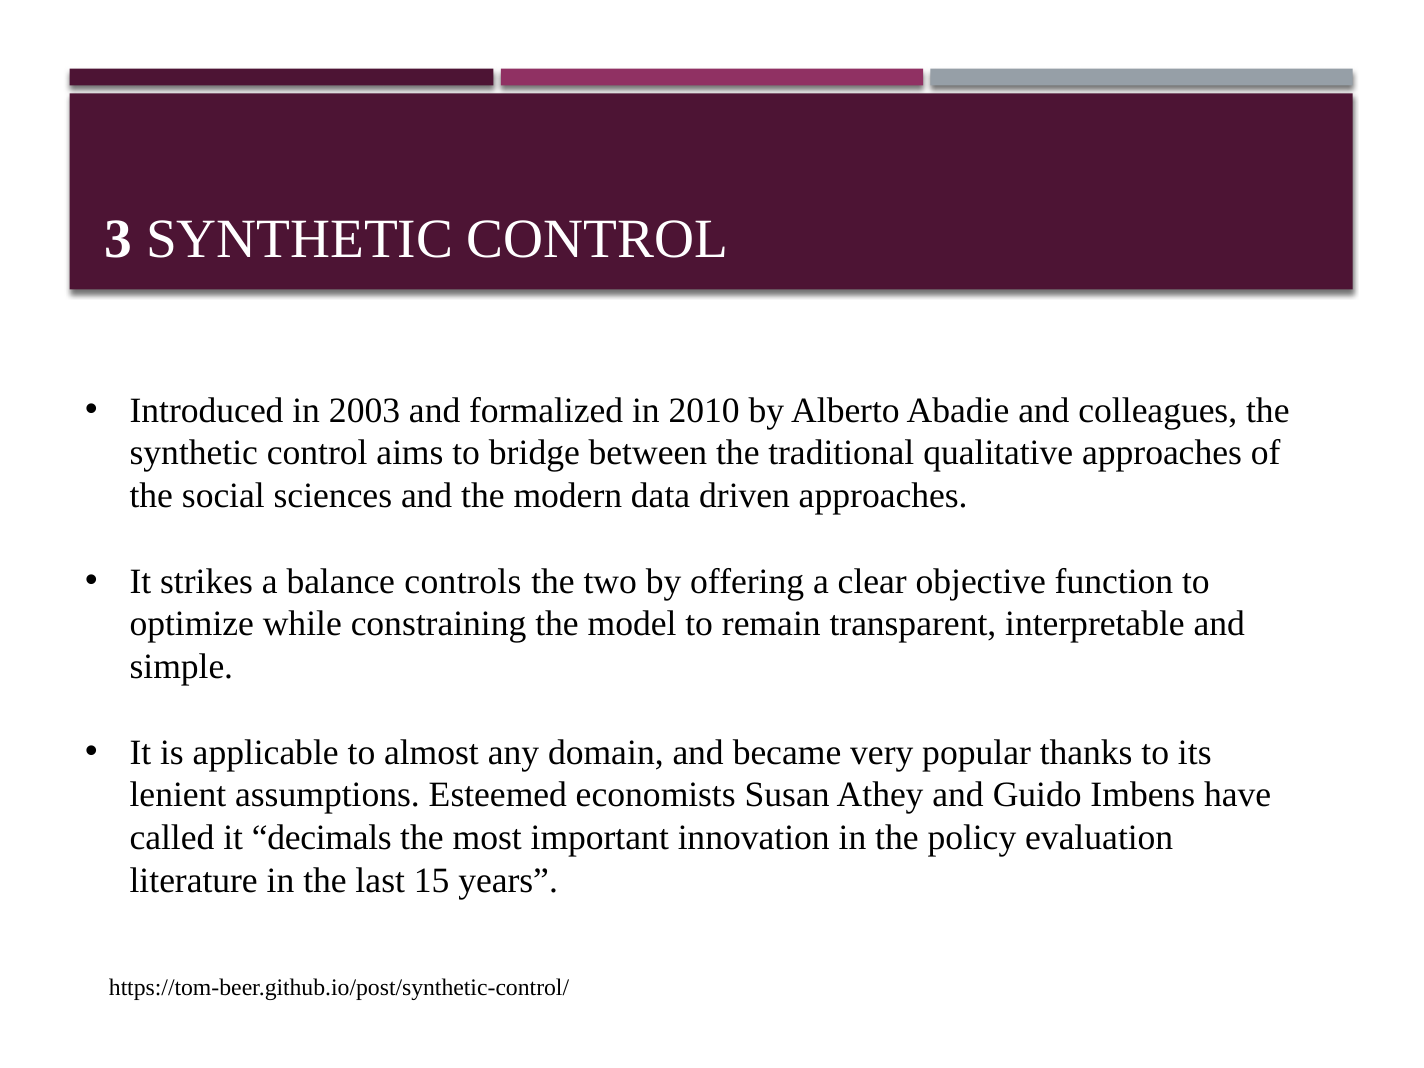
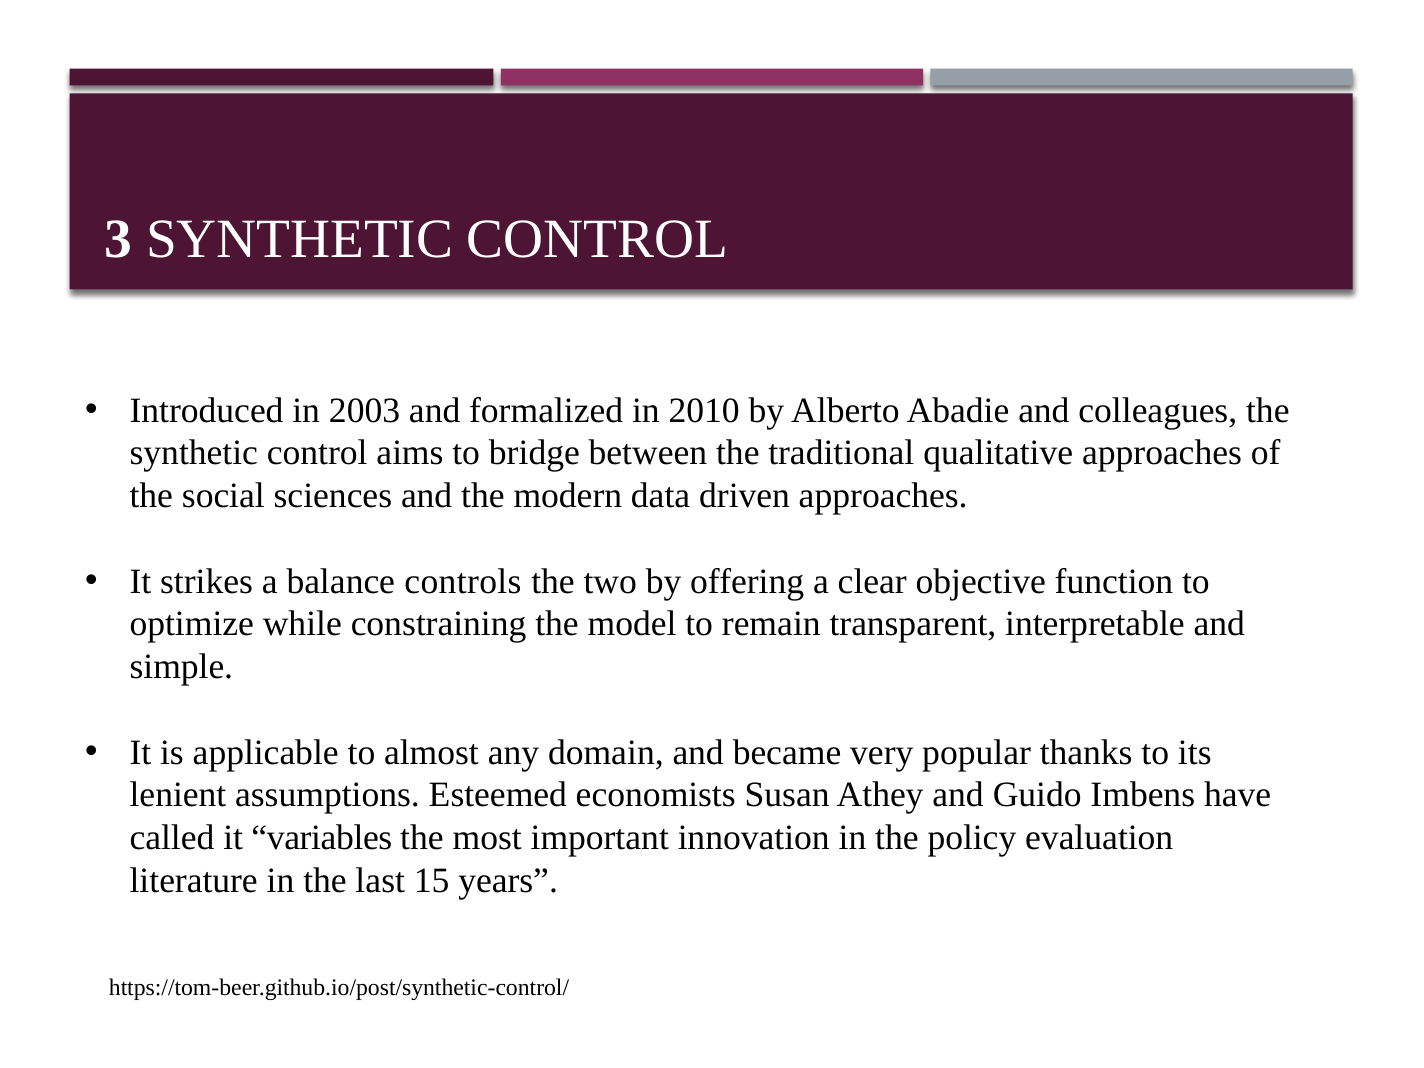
decimals: decimals -> variables (322, 838)
